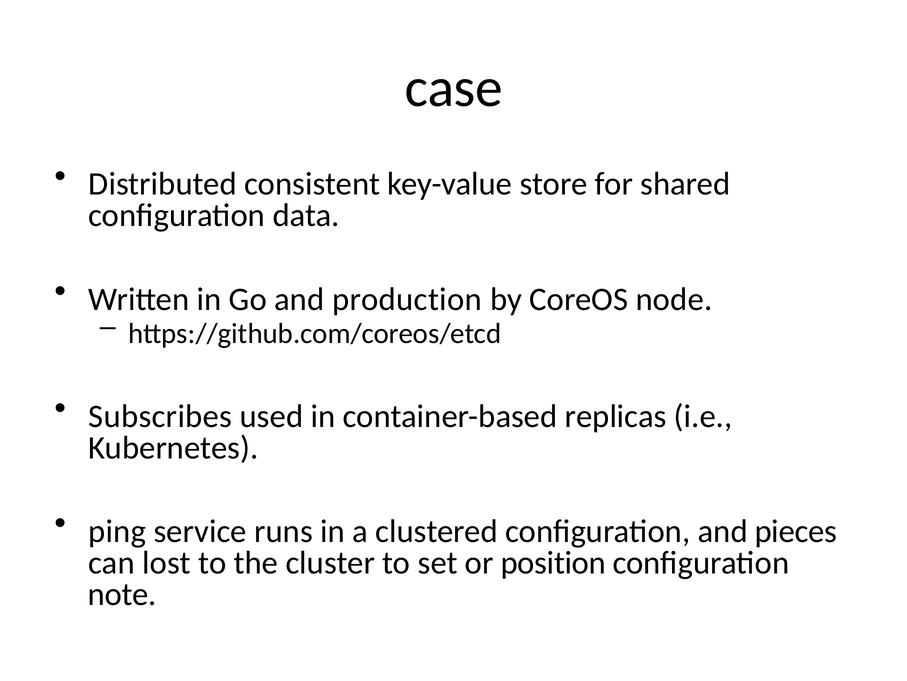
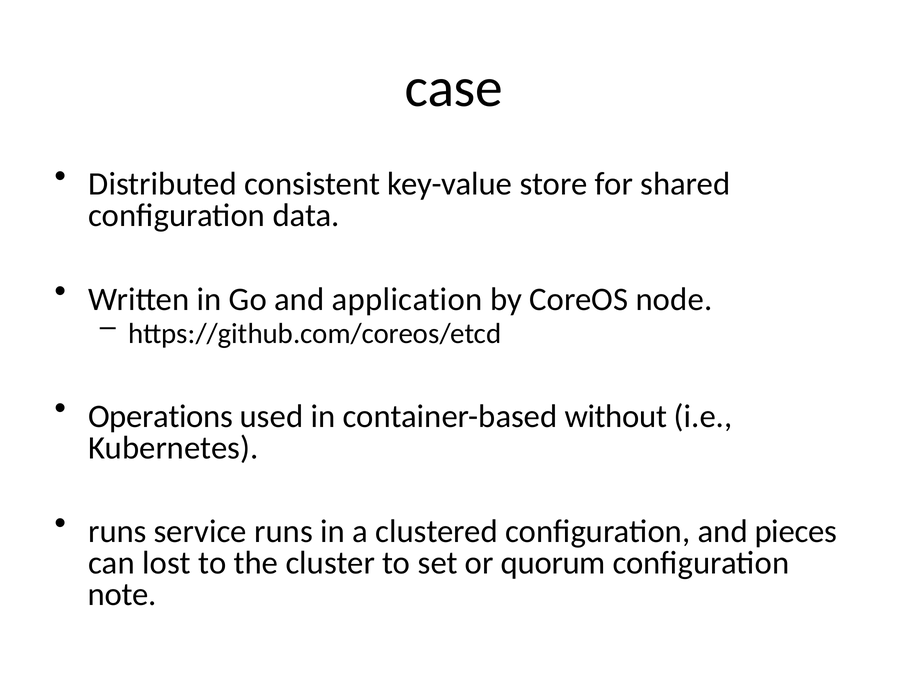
production: production -> application (407, 299)
Subscribes: Subscribes -> Operations (161, 416)
replicas: replicas -> without (616, 416)
ping: ping -> runs (117, 531)
position: position -> quorum (553, 562)
